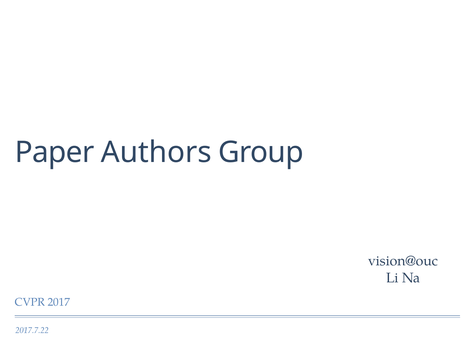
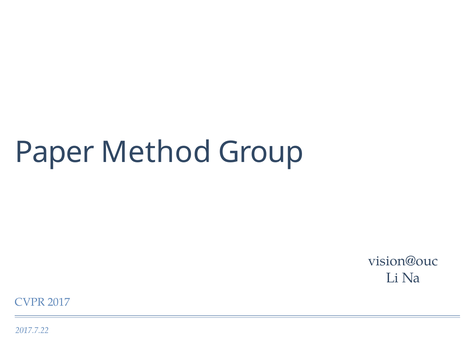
Authors: Authors -> Method (156, 152)
